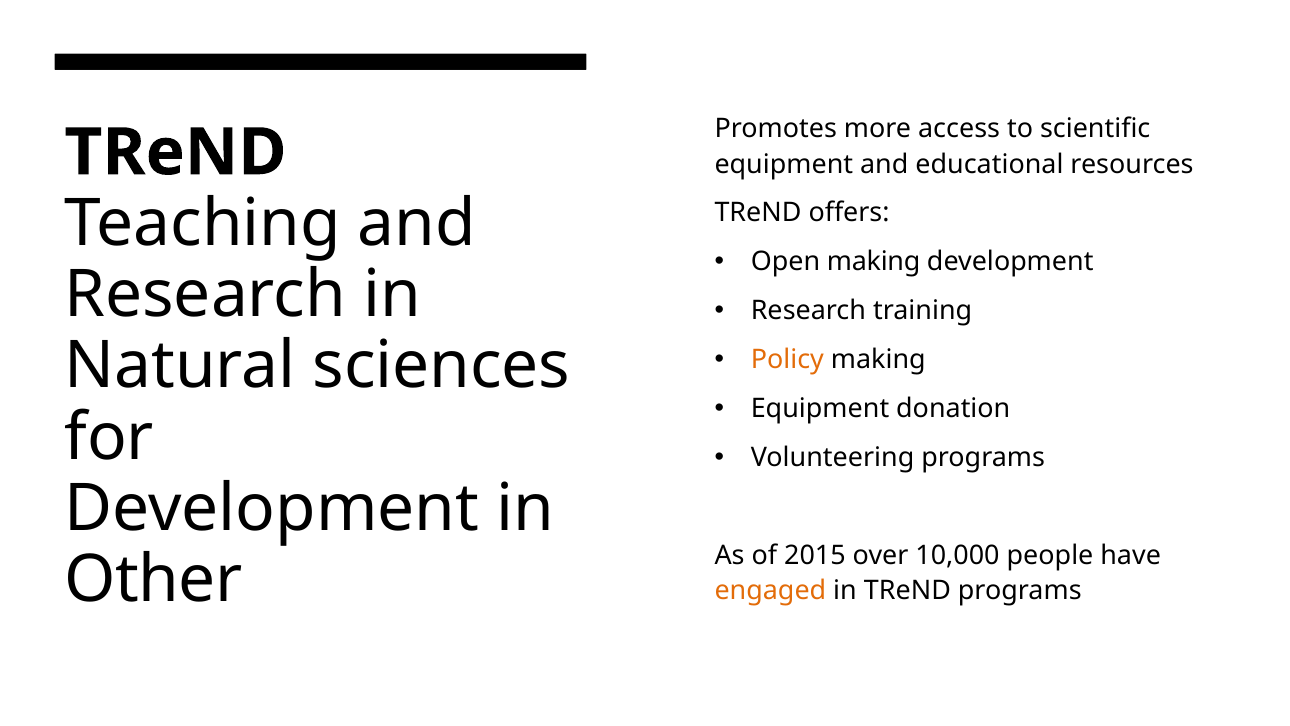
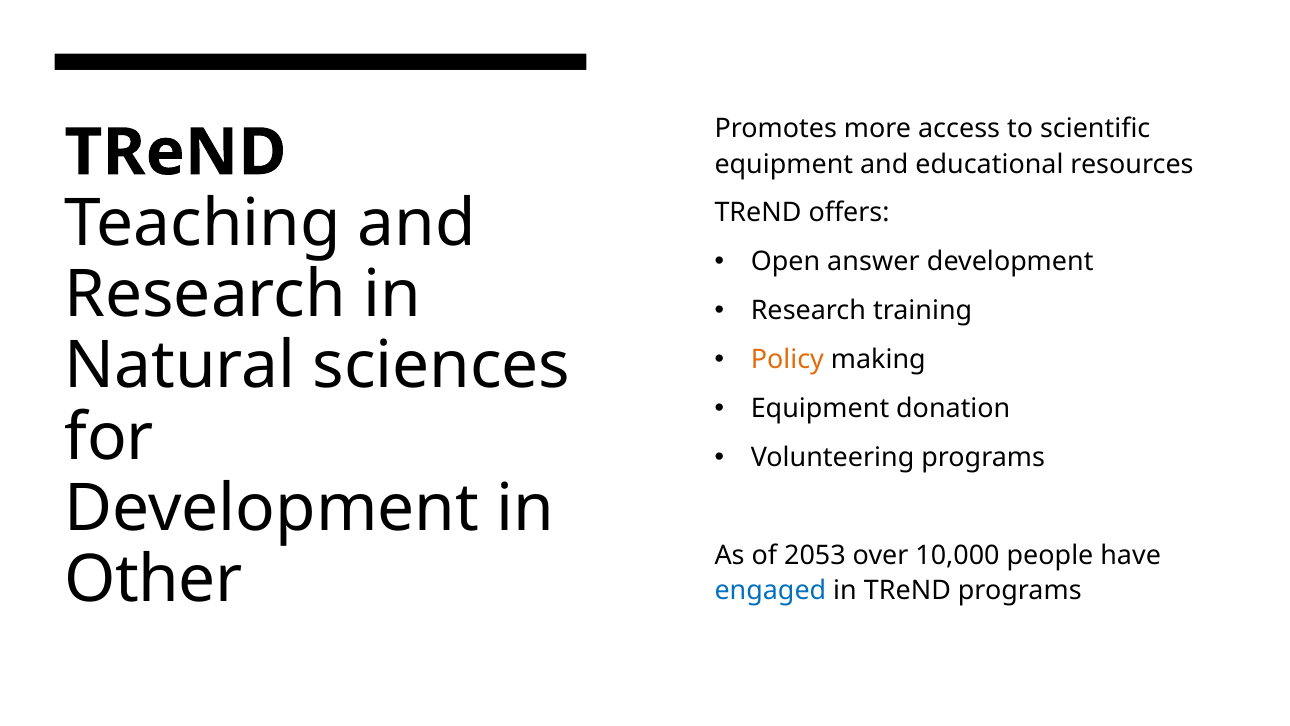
Open making: making -> answer (873, 262)
2015: 2015 -> 2053 (815, 555)
engaged colour: orange -> blue (770, 591)
